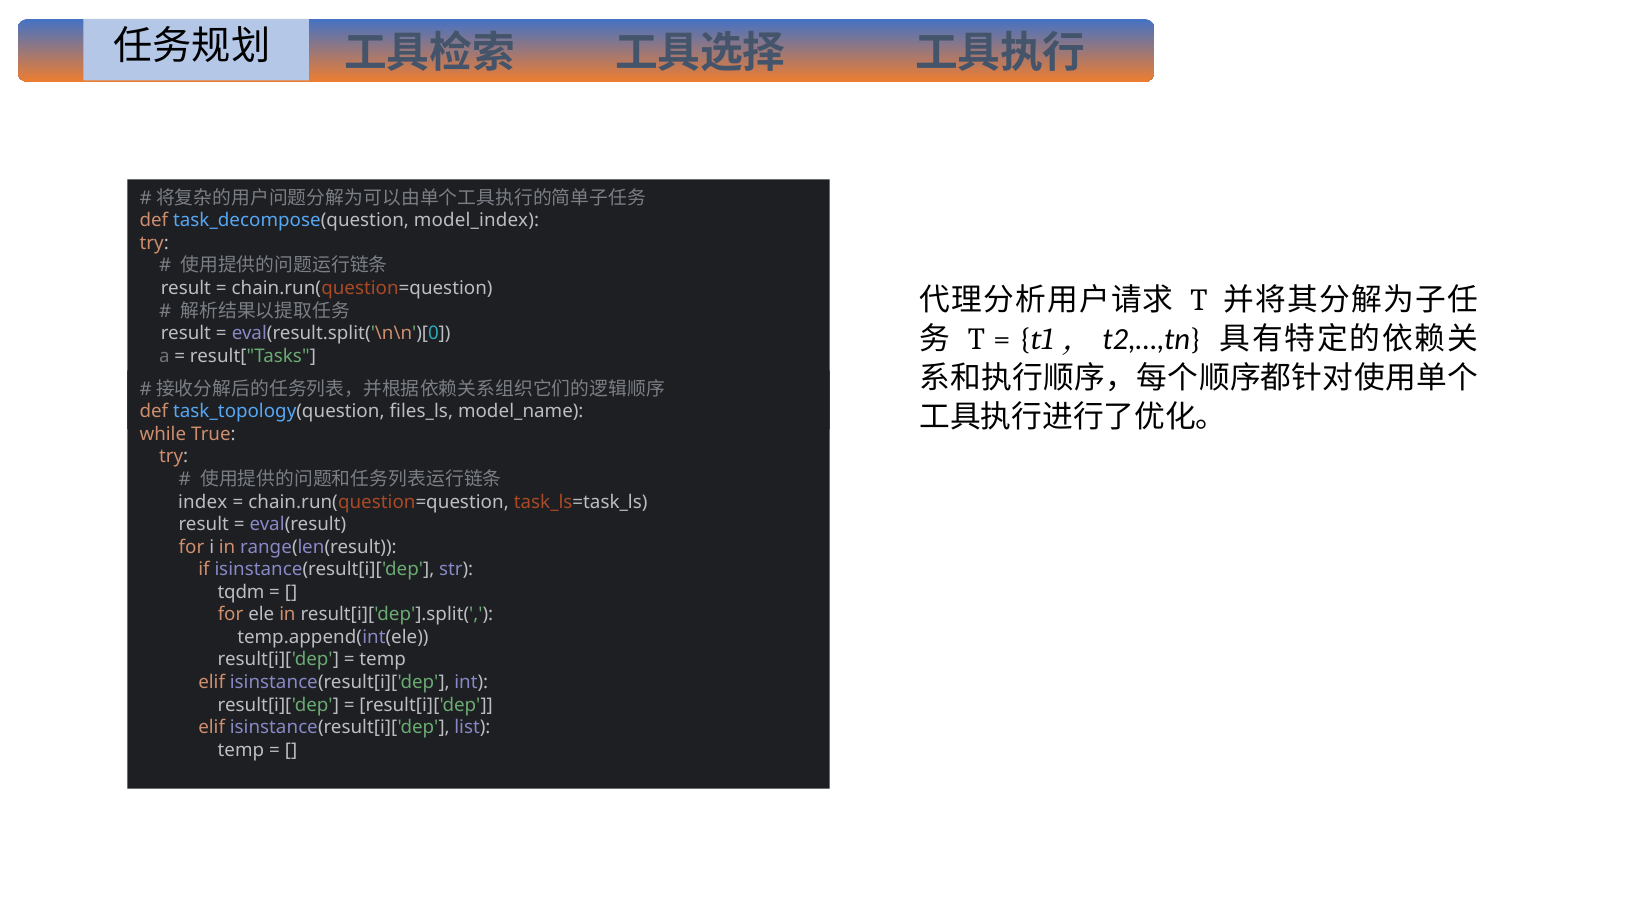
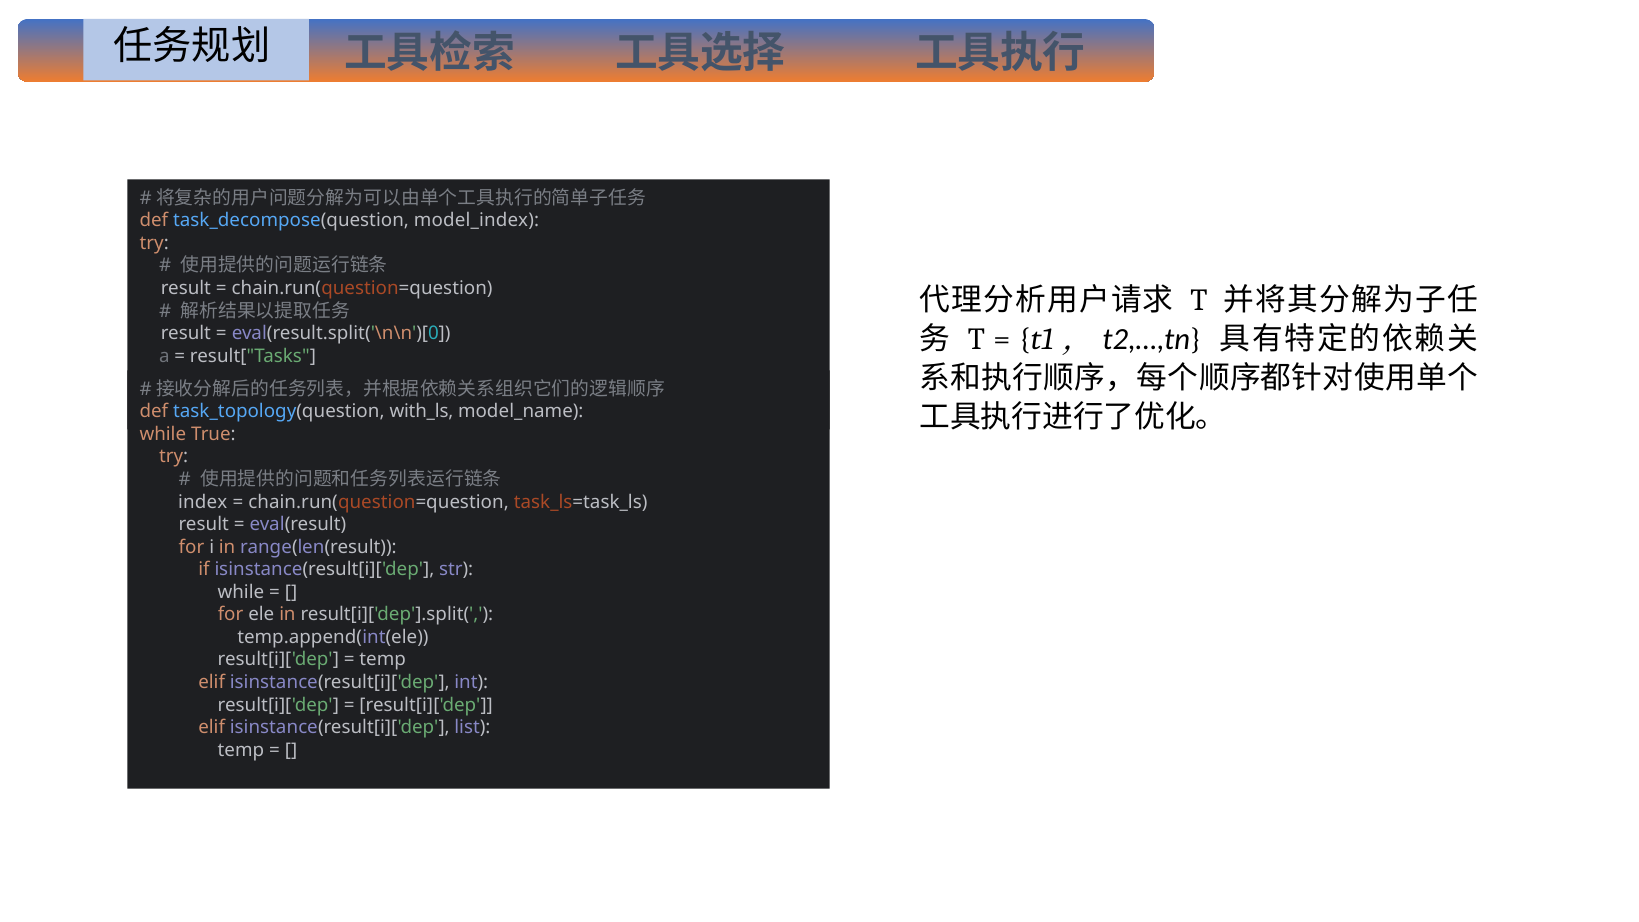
files_ls: files_ls -> with_ls (421, 412)
tqdm: tqdm -> while (241, 592)
